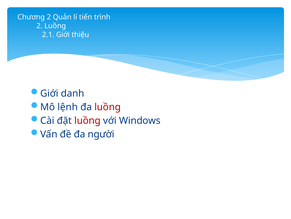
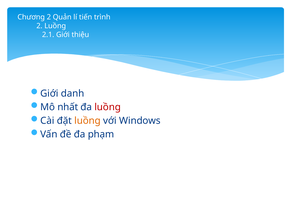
lệnh: lệnh -> nhất (68, 107)
luồng colour: red -> orange (88, 120)
người: người -> phạm (101, 134)
